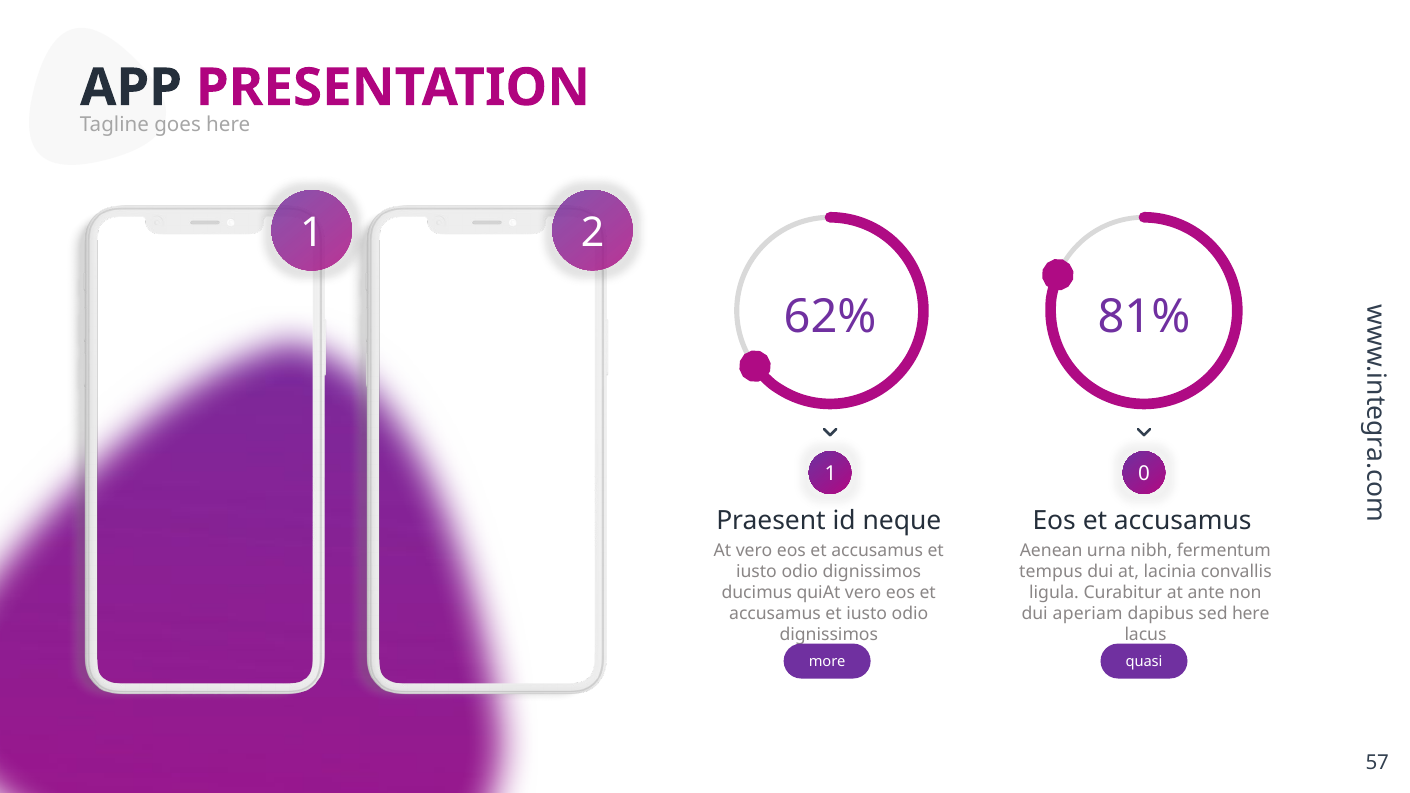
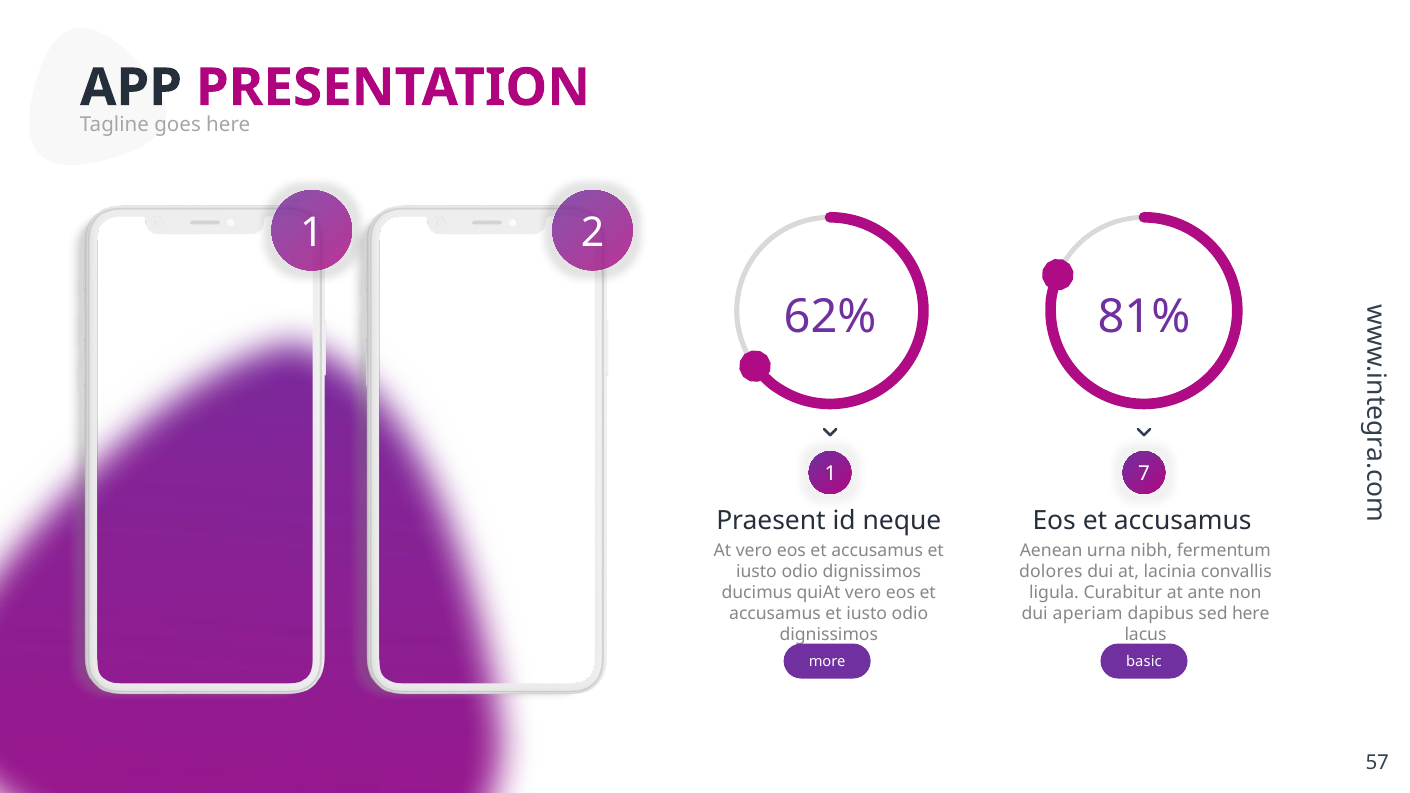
0: 0 -> 7 (1144, 473)
tempus: tempus -> dolores (1051, 572)
quasi: quasi -> basic (1144, 662)
